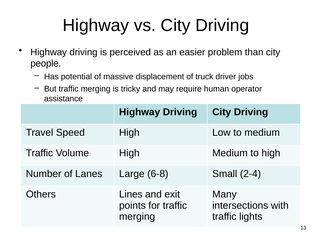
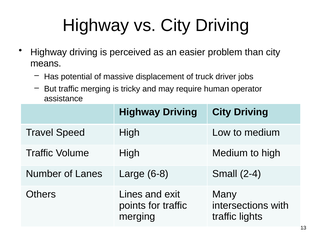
people: people -> means (46, 64)
